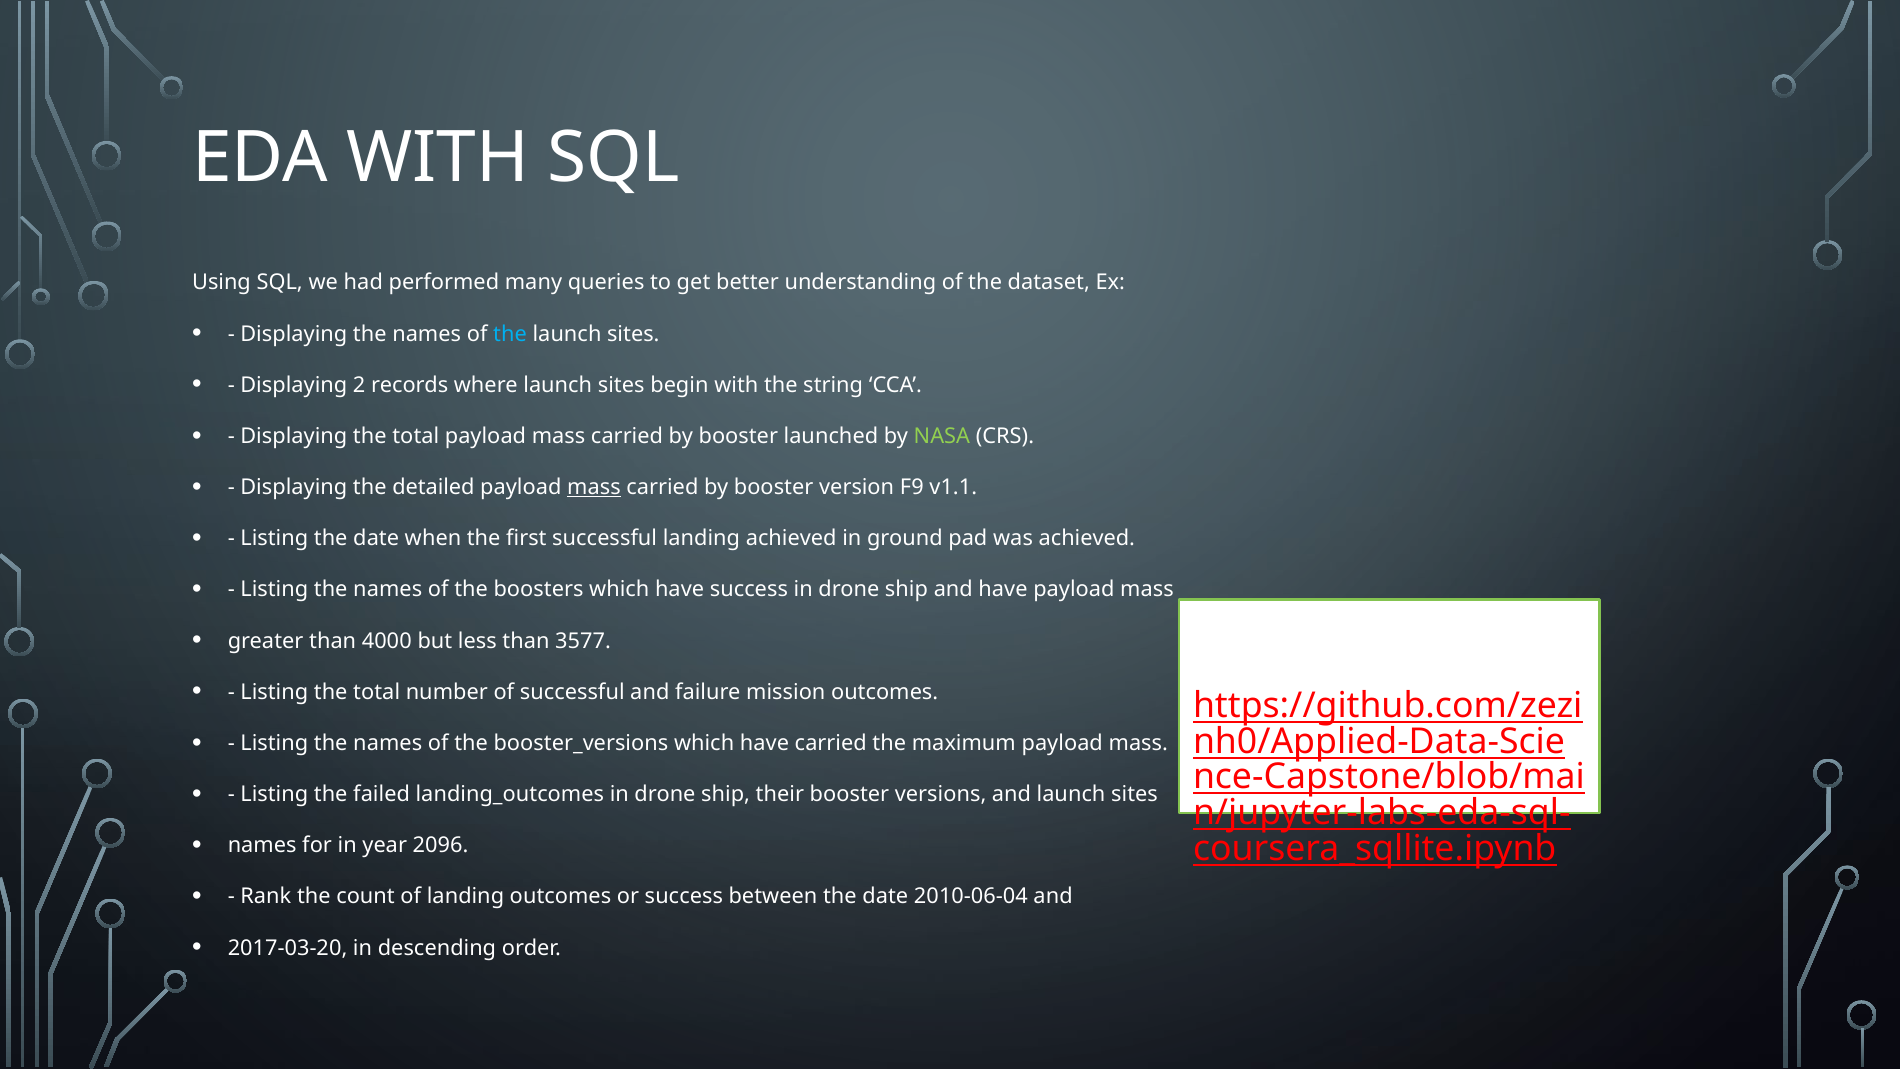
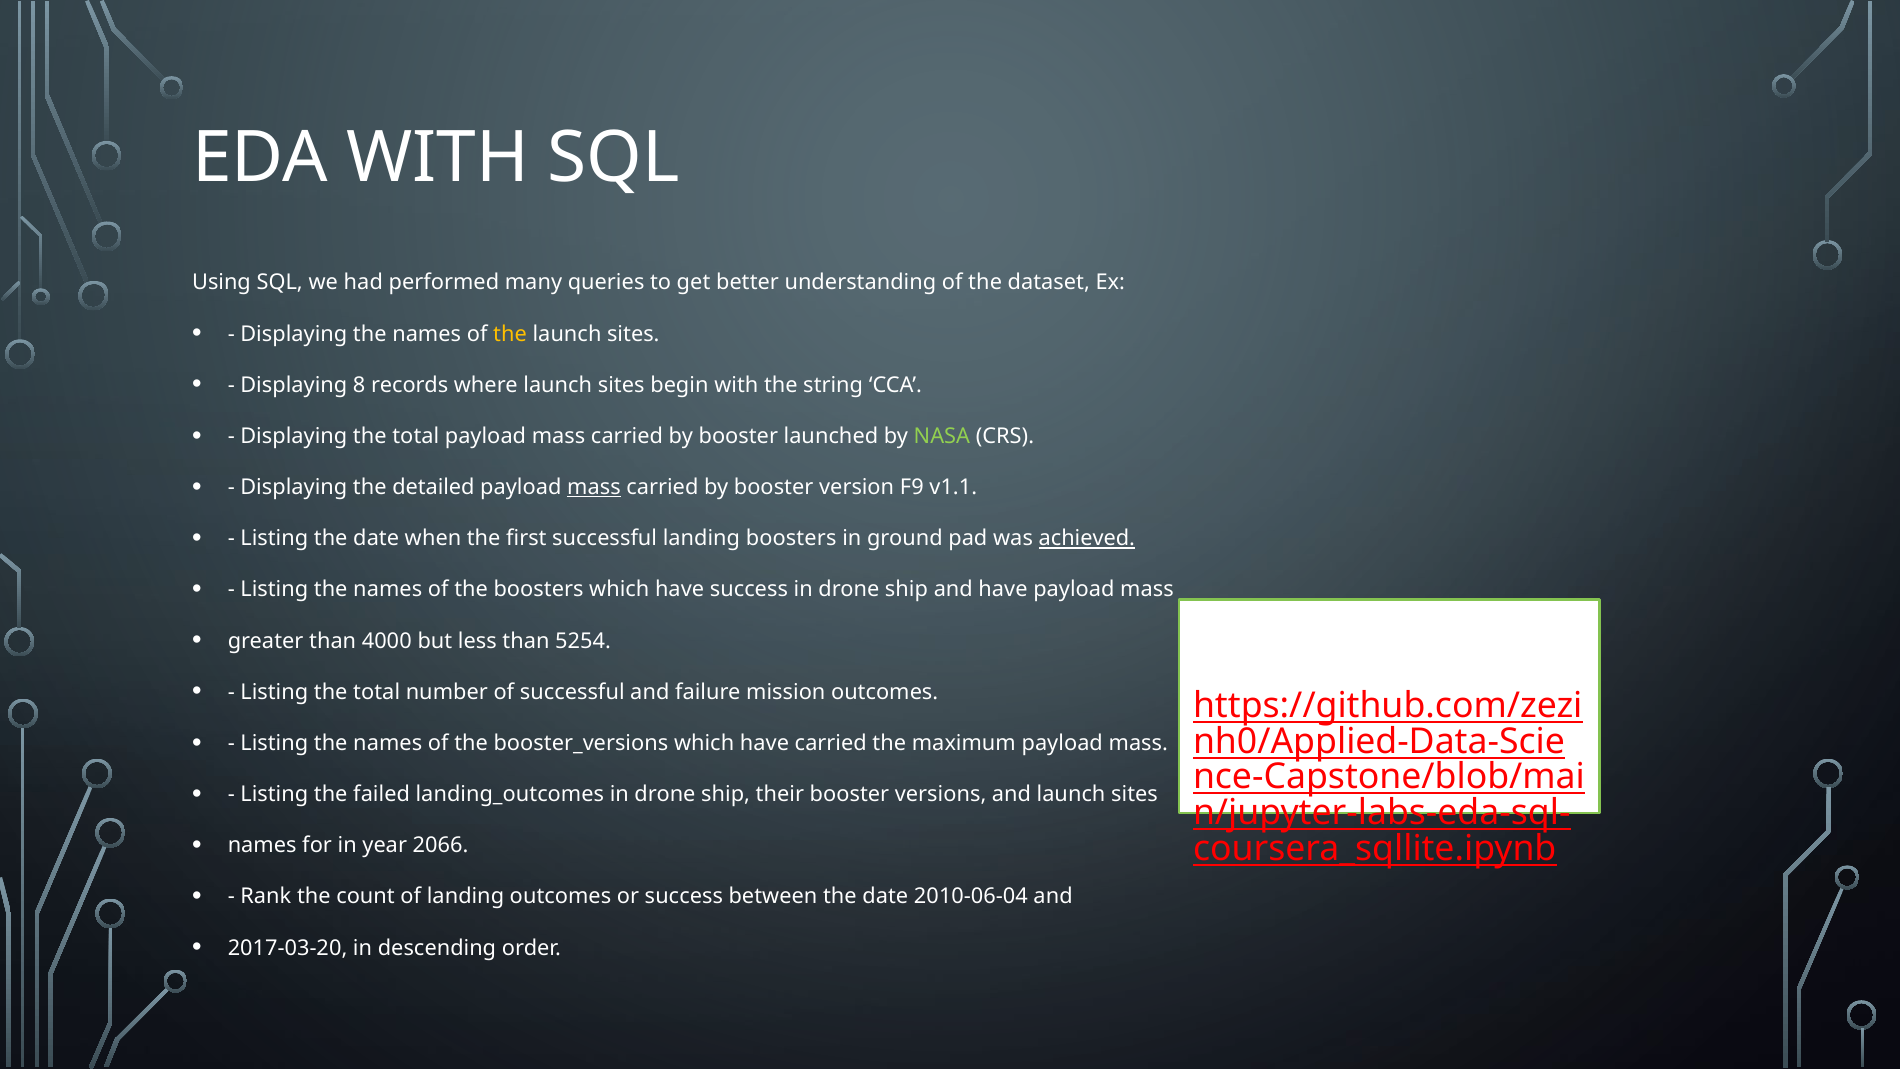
the colour: light blue -> yellow (510, 334)
2: 2 -> 8 (359, 385)
landing achieved: achieved -> boosters (791, 538)
achieved underline: none -> present (1087, 538)
3577: 3577 -> 5254 (583, 641)
2096: 2096 -> 2066 (441, 845)
